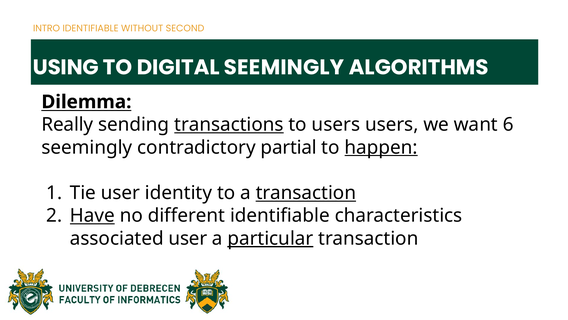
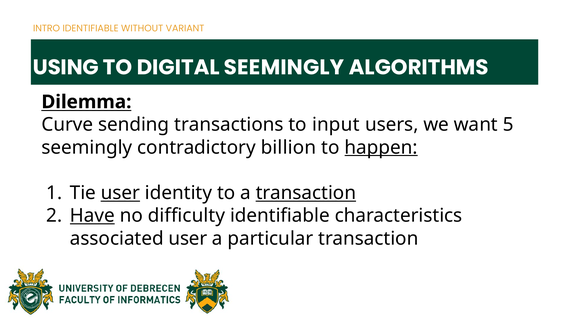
SECOND: SECOND -> VARIANT (185, 28)
Really: Really -> Curve (67, 124)
transactions underline: present -> none (229, 124)
to users: users -> input (336, 124)
6: 6 -> 5 (508, 124)
partial: partial -> billion (288, 147)
user underline: none -> present (120, 193)
different: different -> difficulty (186, 215)
particular underline: present -> none (270, 238)
